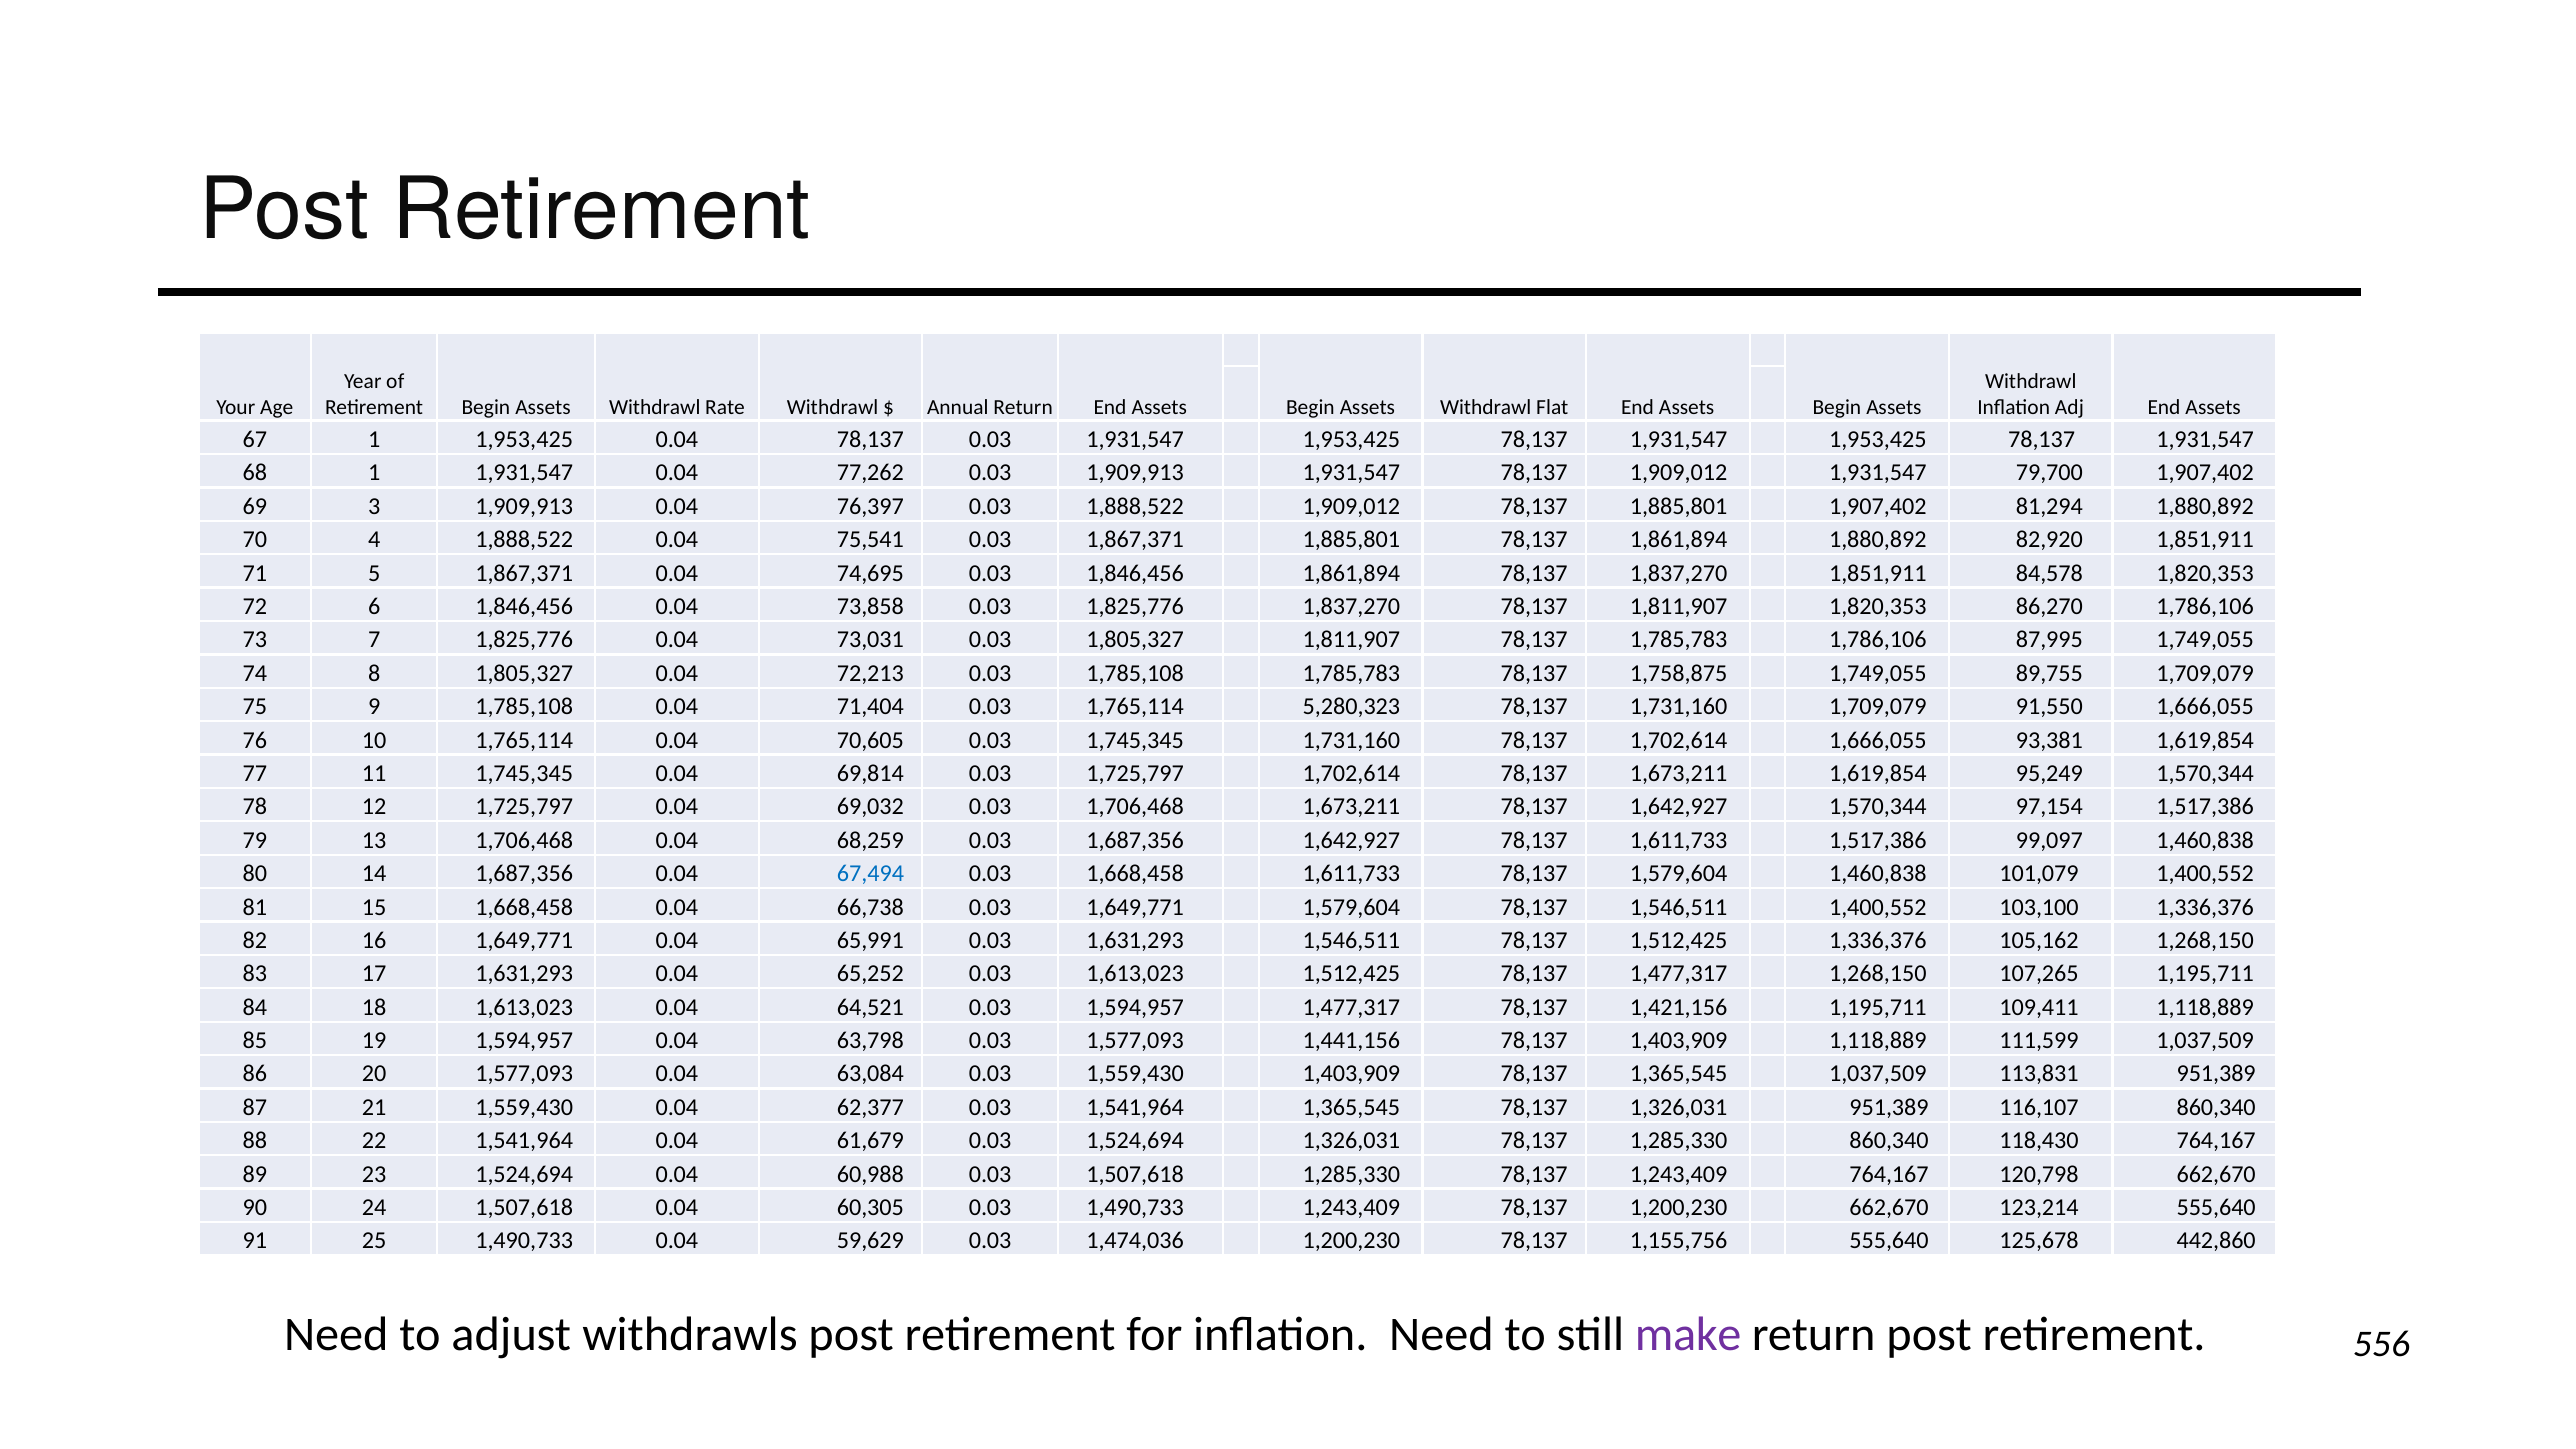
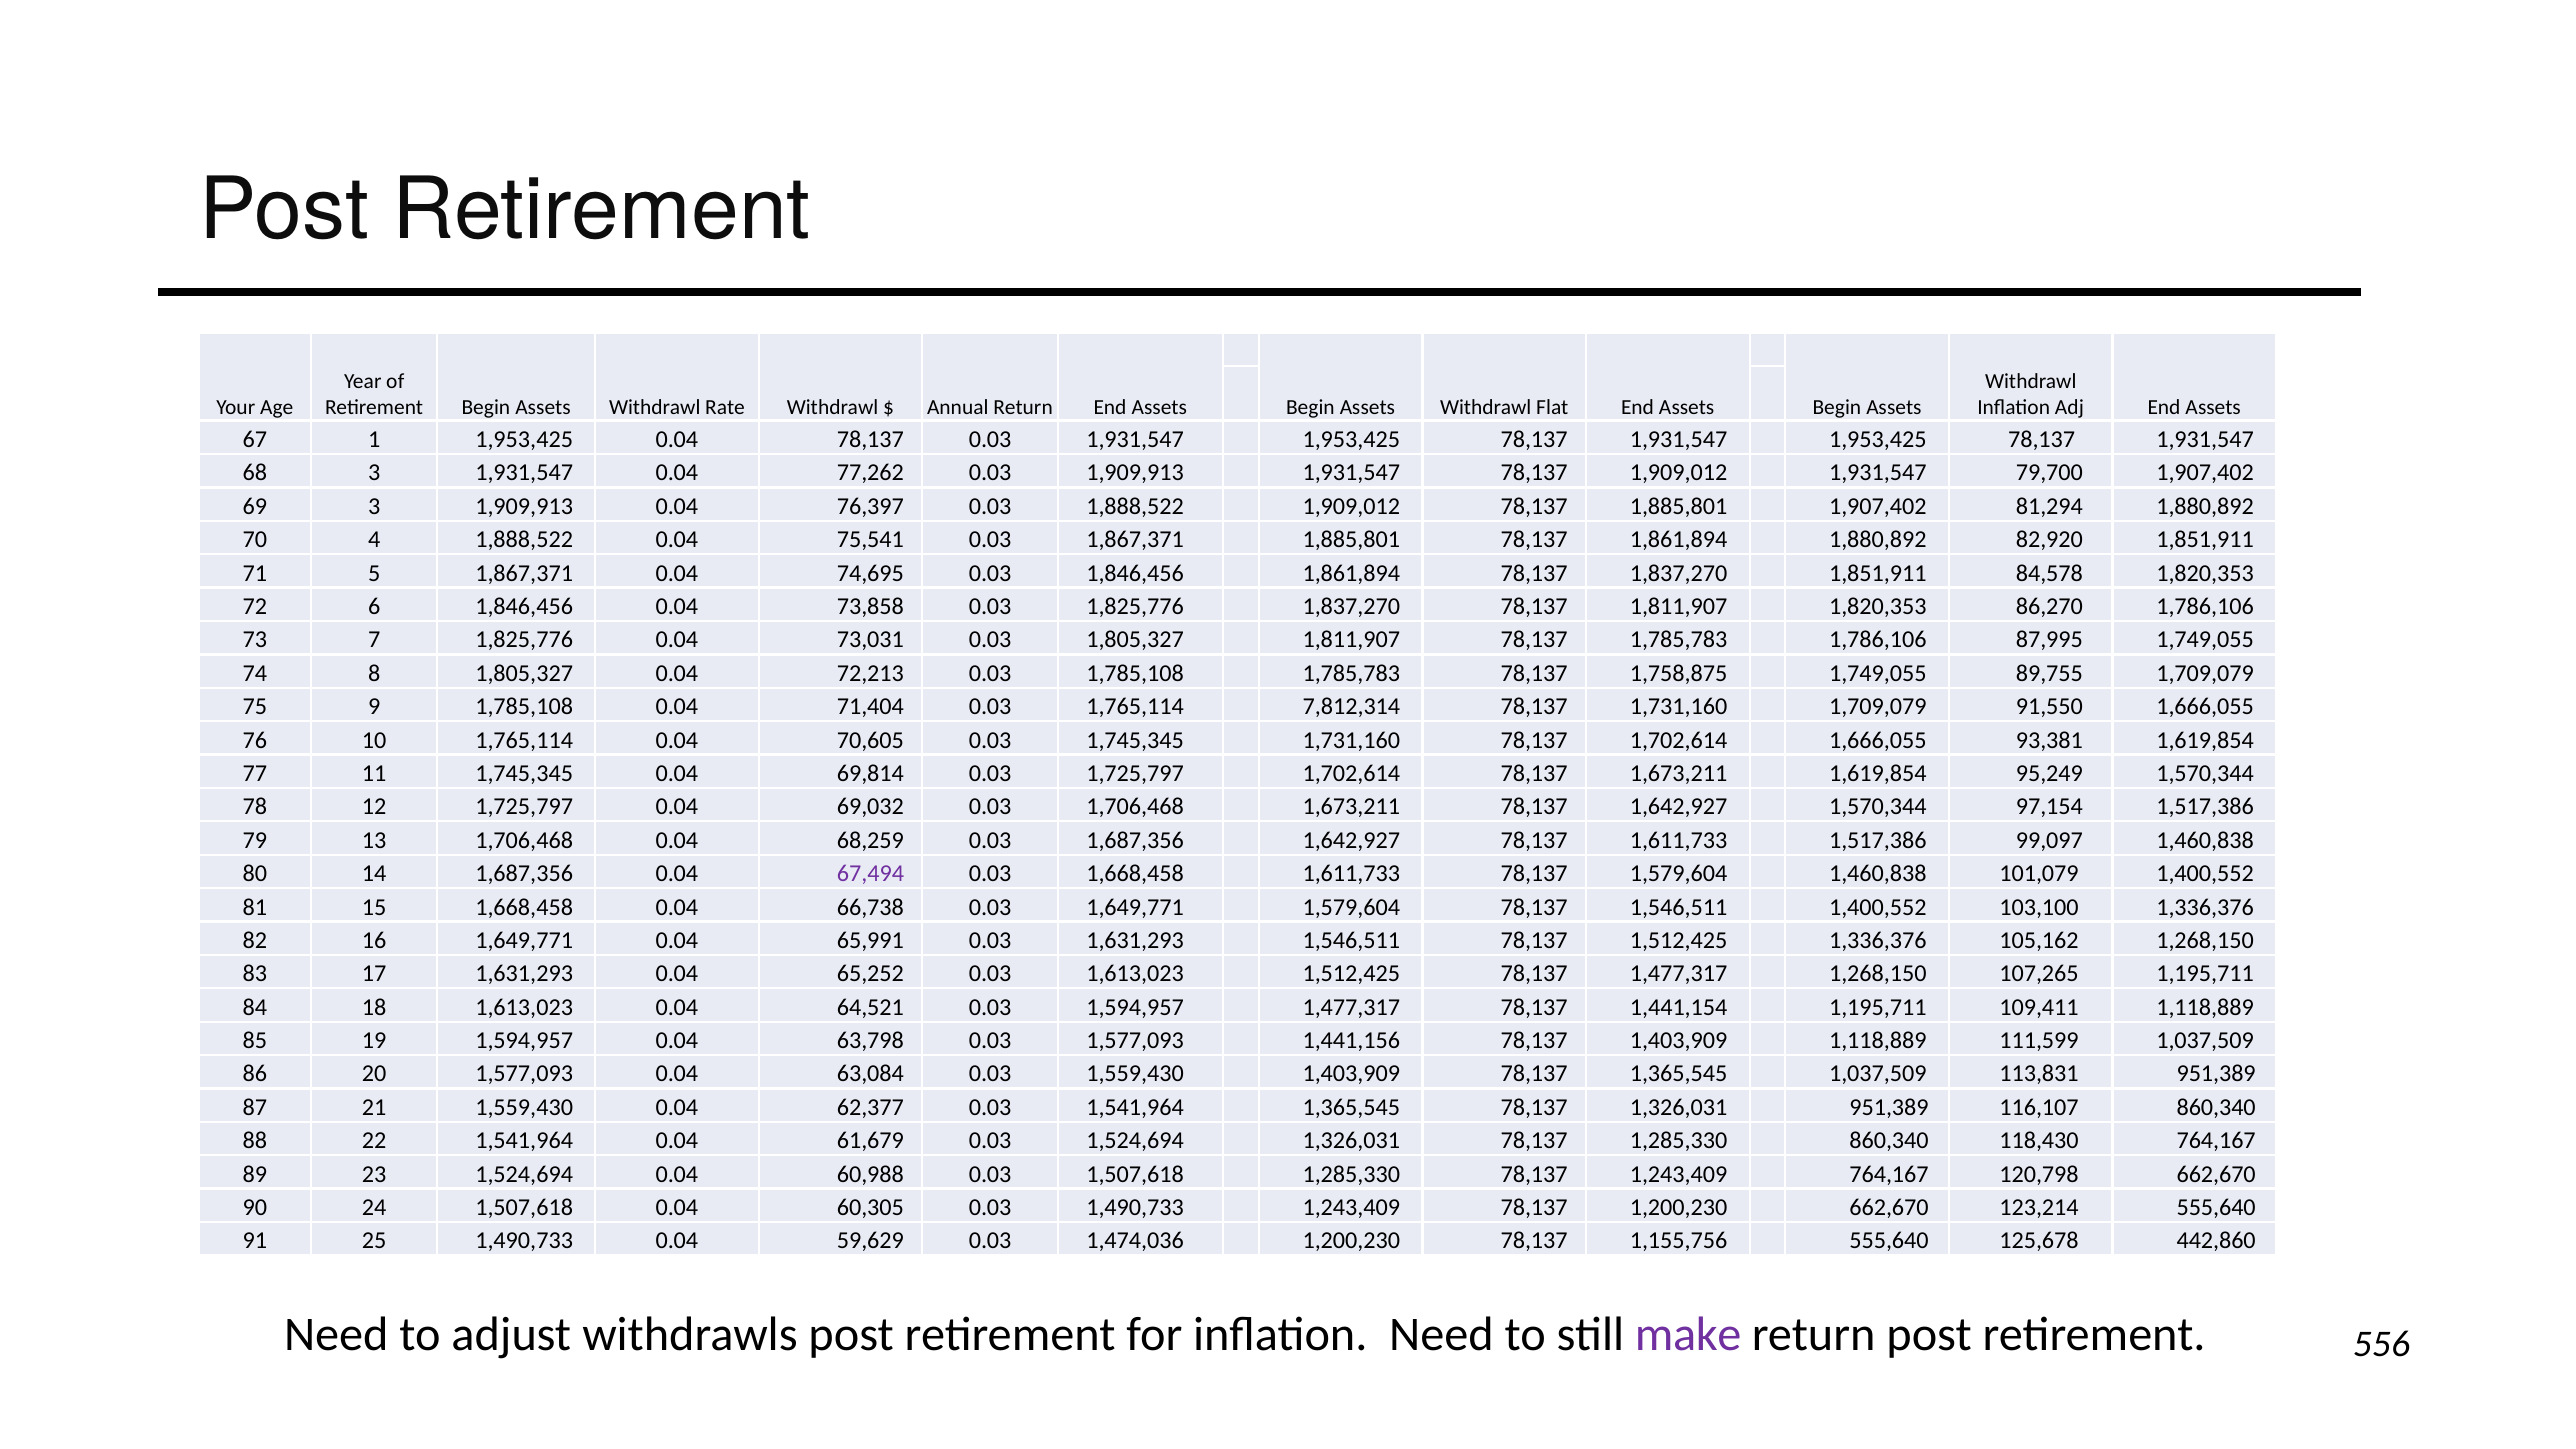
68 1: 1 -> 3 (374, 473)
5,280,323: 5,280,323 -> 7,812,314 (1351, 707)
67,494 colour: blue -> purple (870, 874)
1,421,156: 1,421,156 -> 1,441,154 (1679, 1007)
